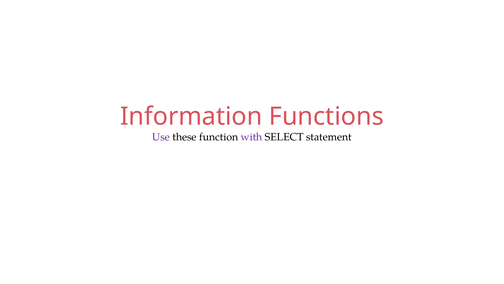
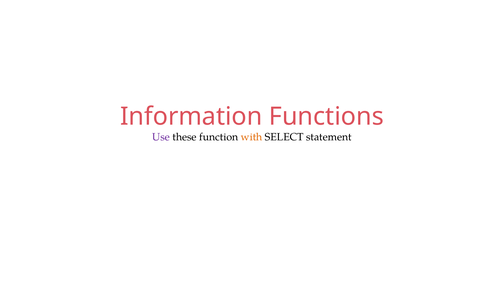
with colour: purple -> orange (252, 137)
